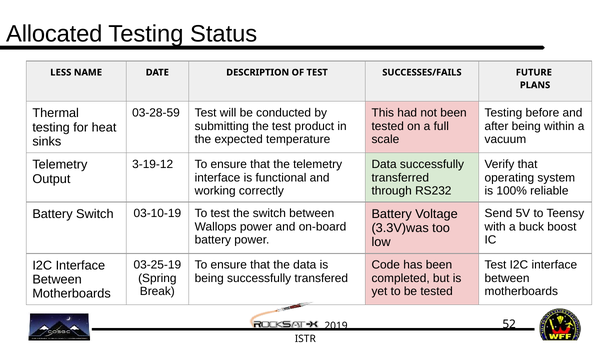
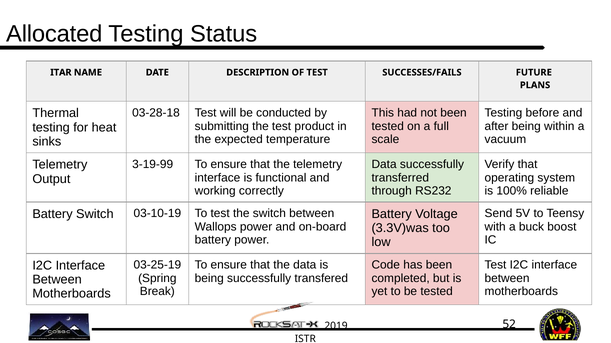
LESS: LESS -> ITAR (61, 73)
03-28-59: 03-28-59 -> 03-28-18 (156, 113)
3-19-12: 3-19-12 -> 3-19-99 (153, 165)
